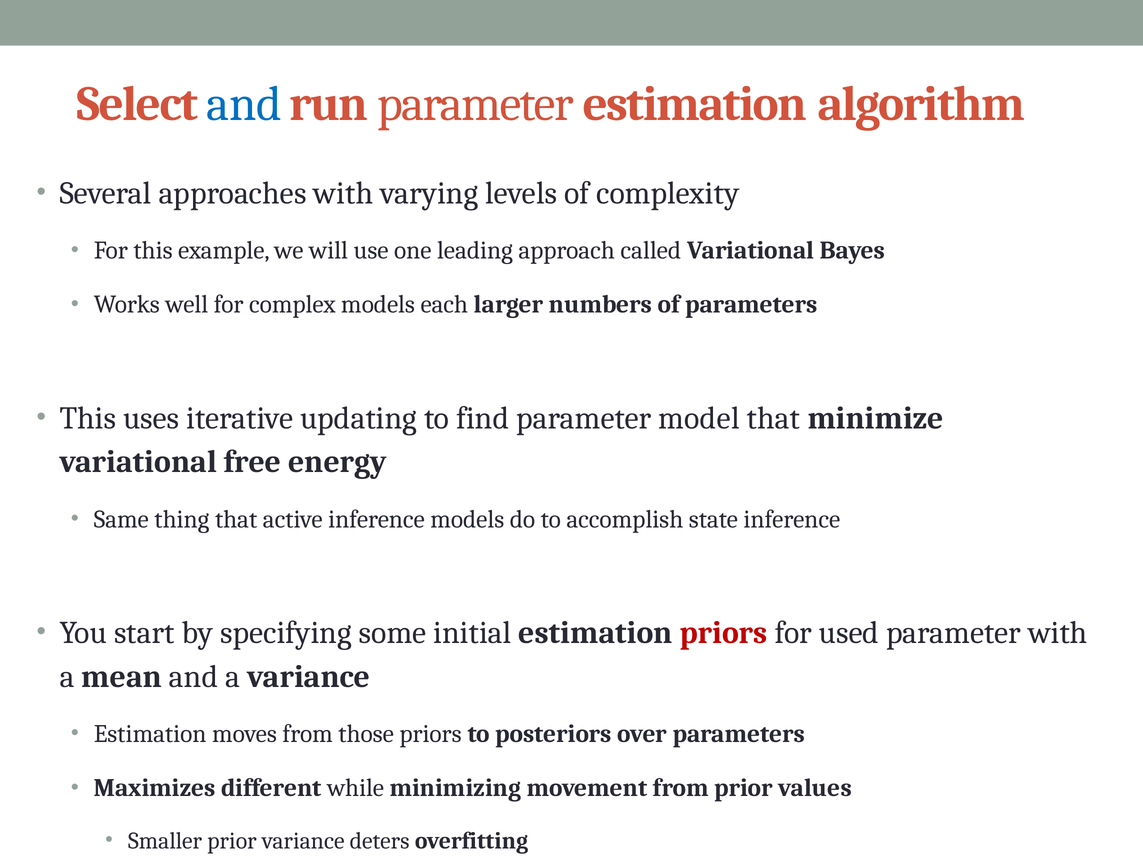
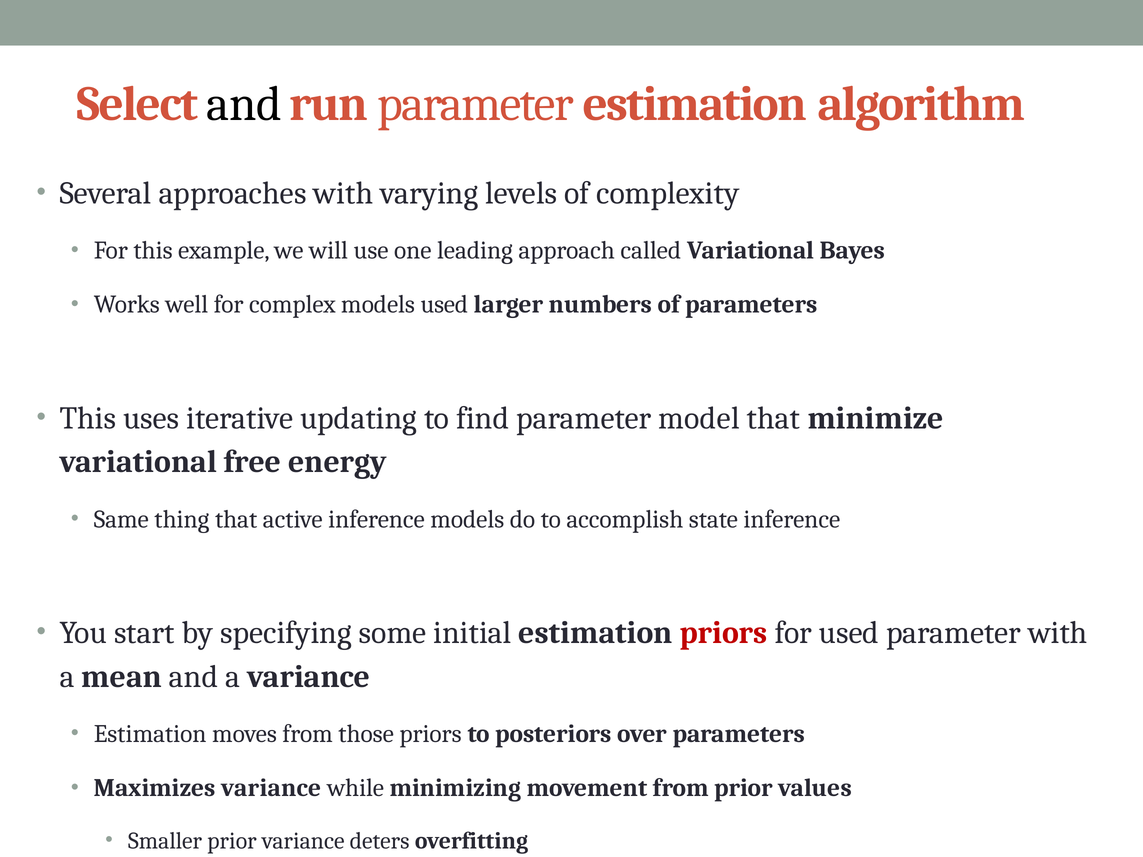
and colour: blue -> black (244, 104)
models each: each -> used (444, 305)
Maximizes different: different -> variance (271, 788)
